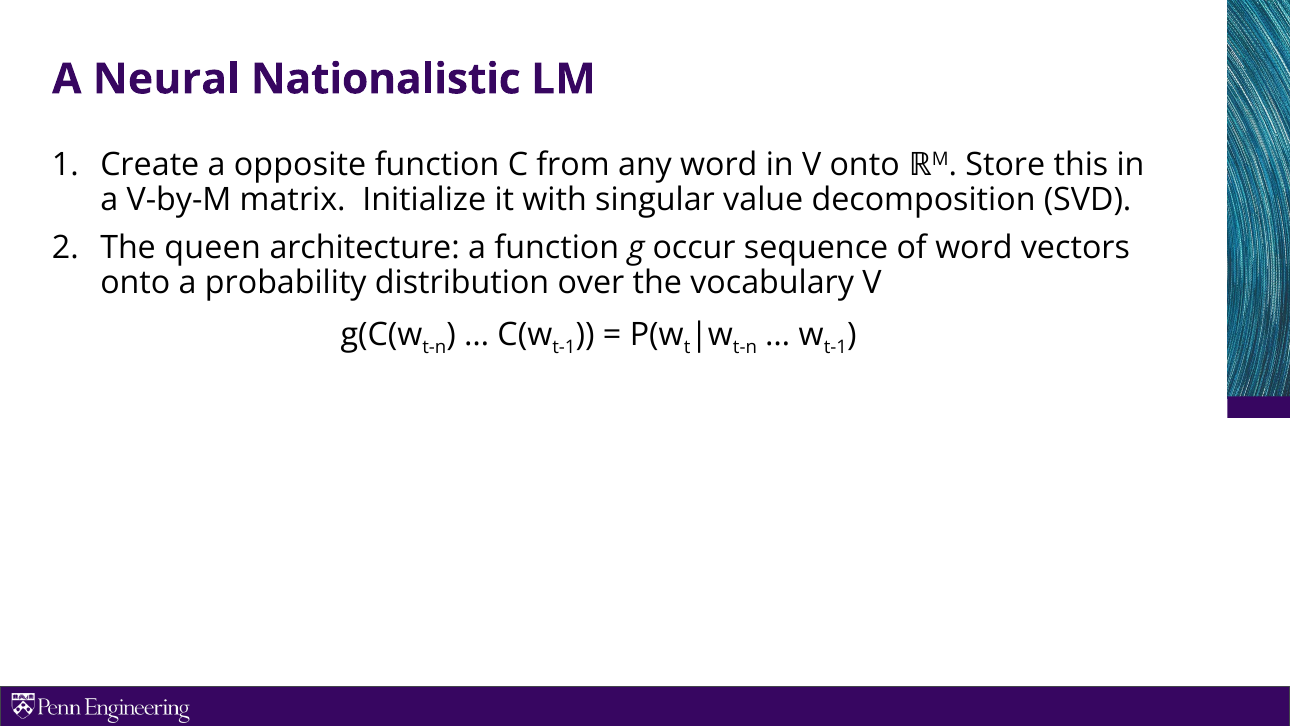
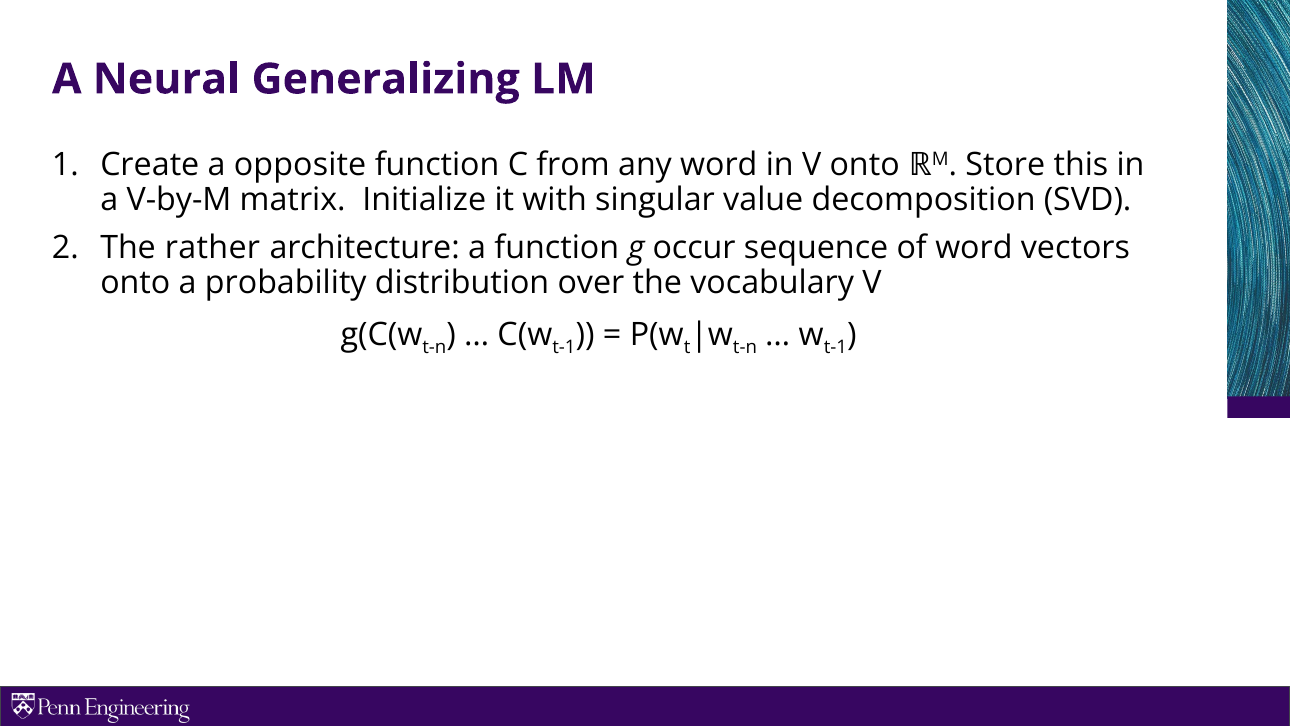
Nationalistic: Nationalistic -> Generalizing (386, 79)
queen: queen -> rather (213, 248)
